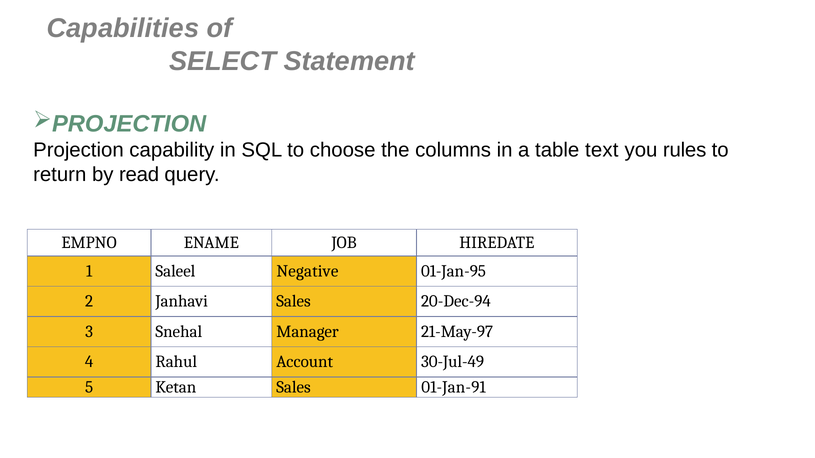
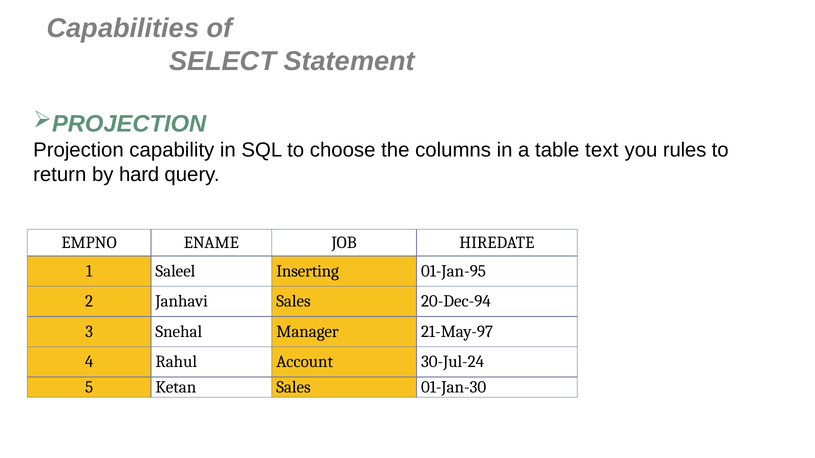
read: read -> hard (139, 175)
Negative: Negative -> Inserting (308, 271)
30-Jul-49: 30-Jul-49 -> 30-Jul-24 (453, 362)
01-Jan-91: 01-Jan-91 -> 01-Jan-30 (454, 387)
